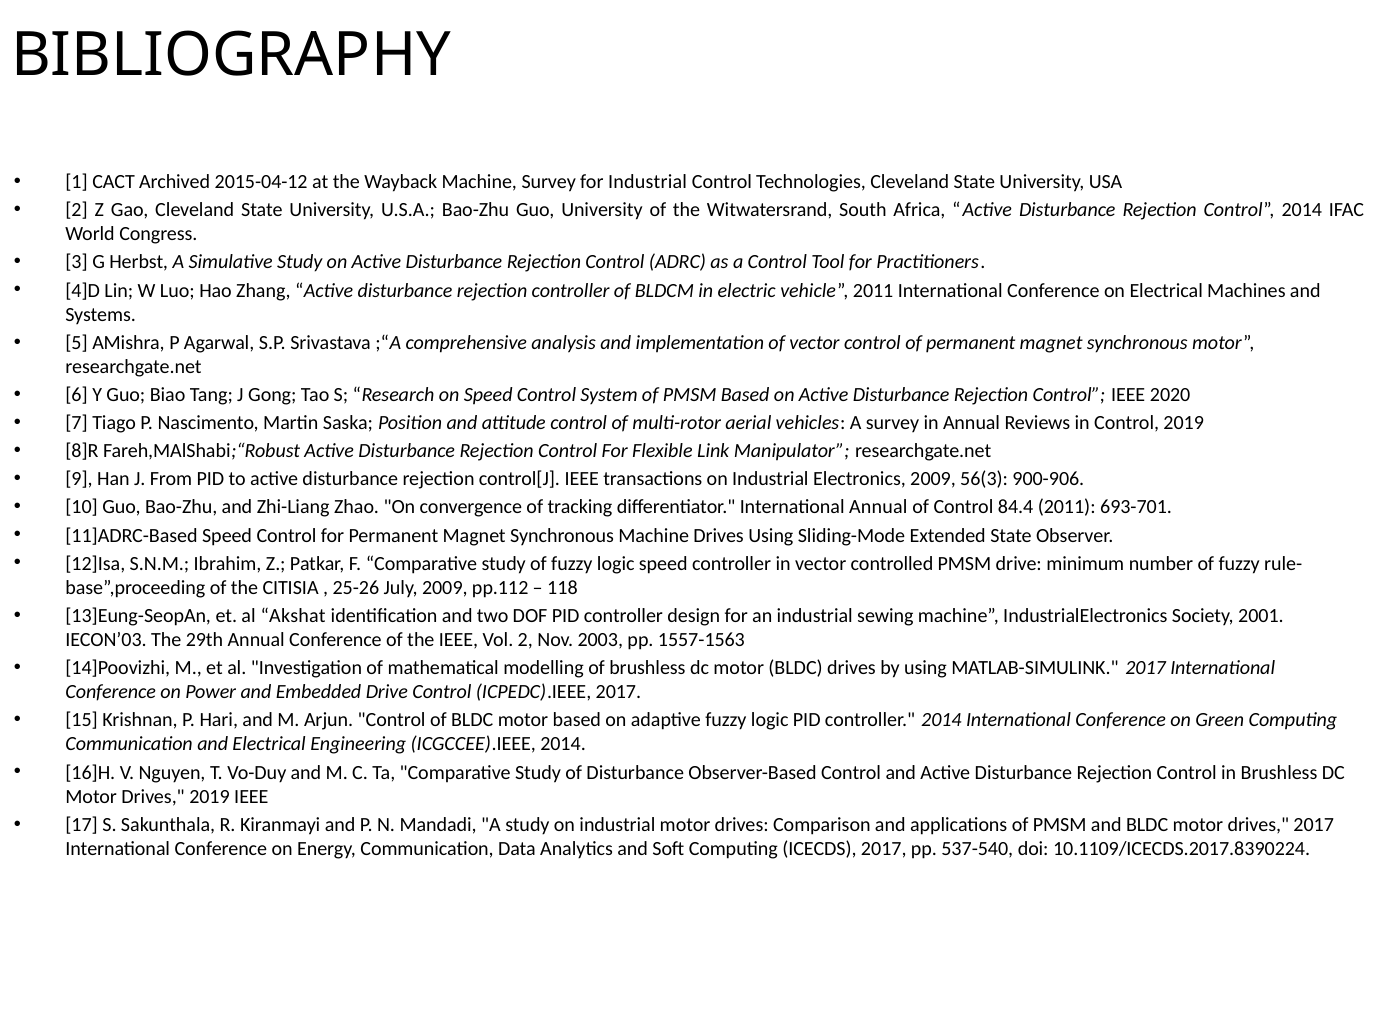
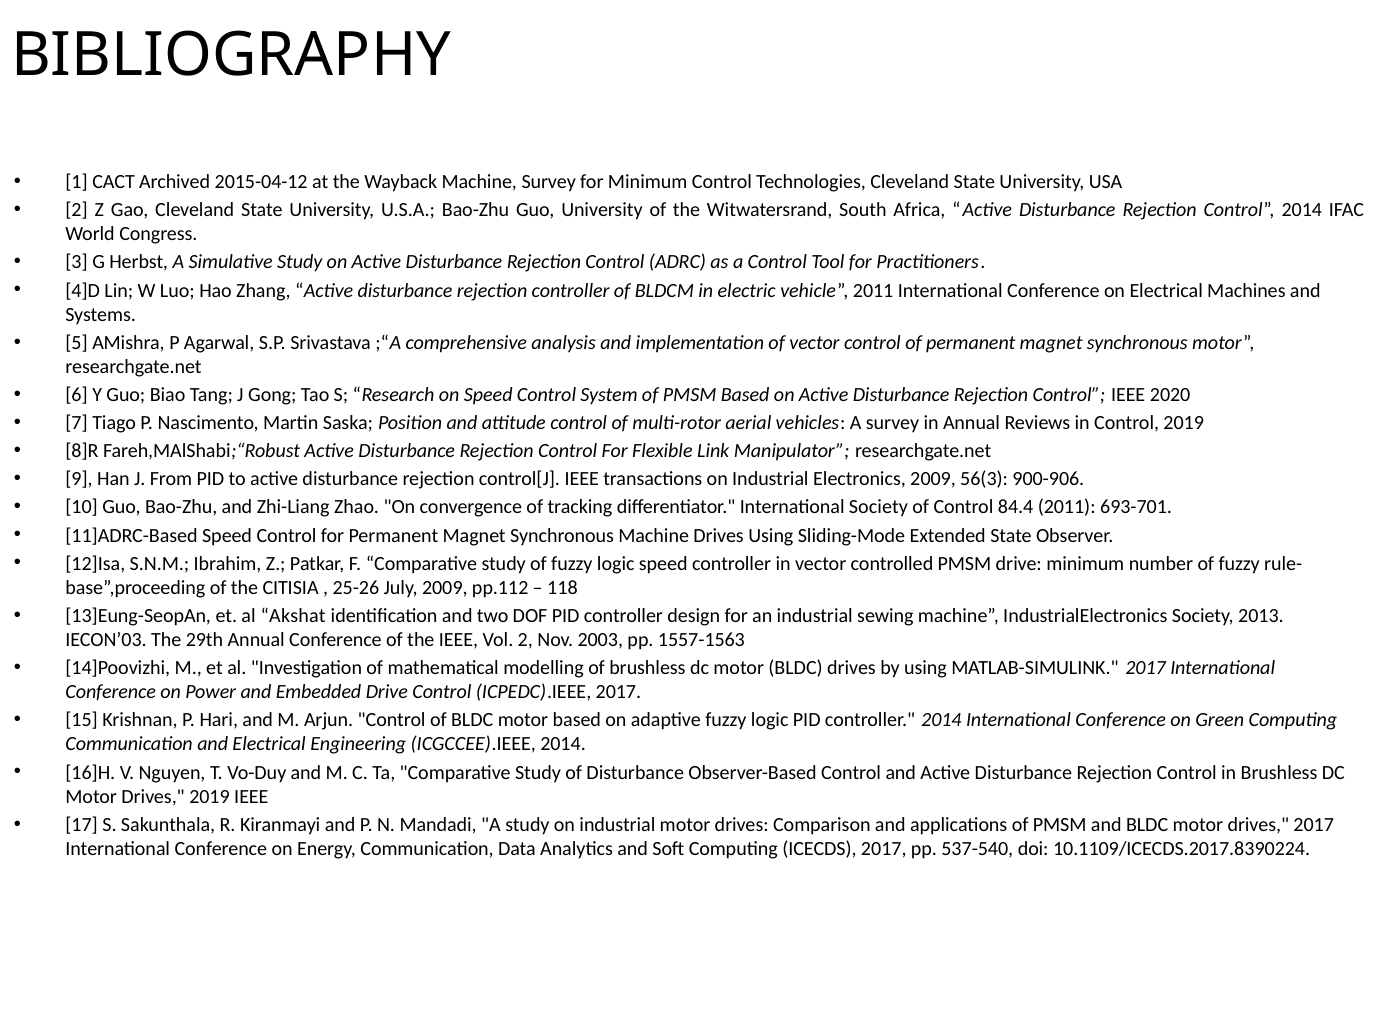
for Industrial: Industrial -> Minimum (648, 182)
International Annual: Annual -> Society (878, 507)
2001: 2001 -> 2013 (1261, 615)
